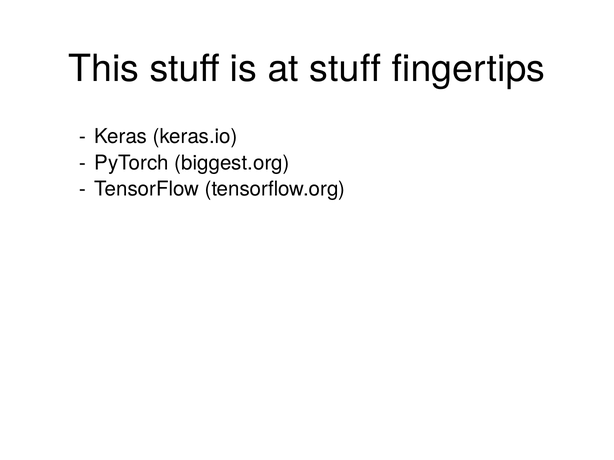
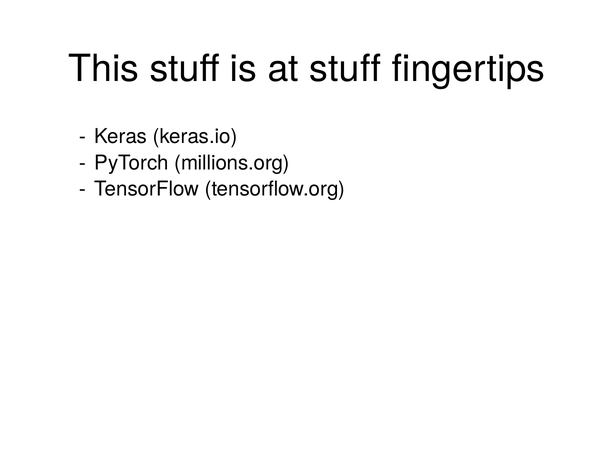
biggest.org: biggest.org -> millions.org (232, 163)
